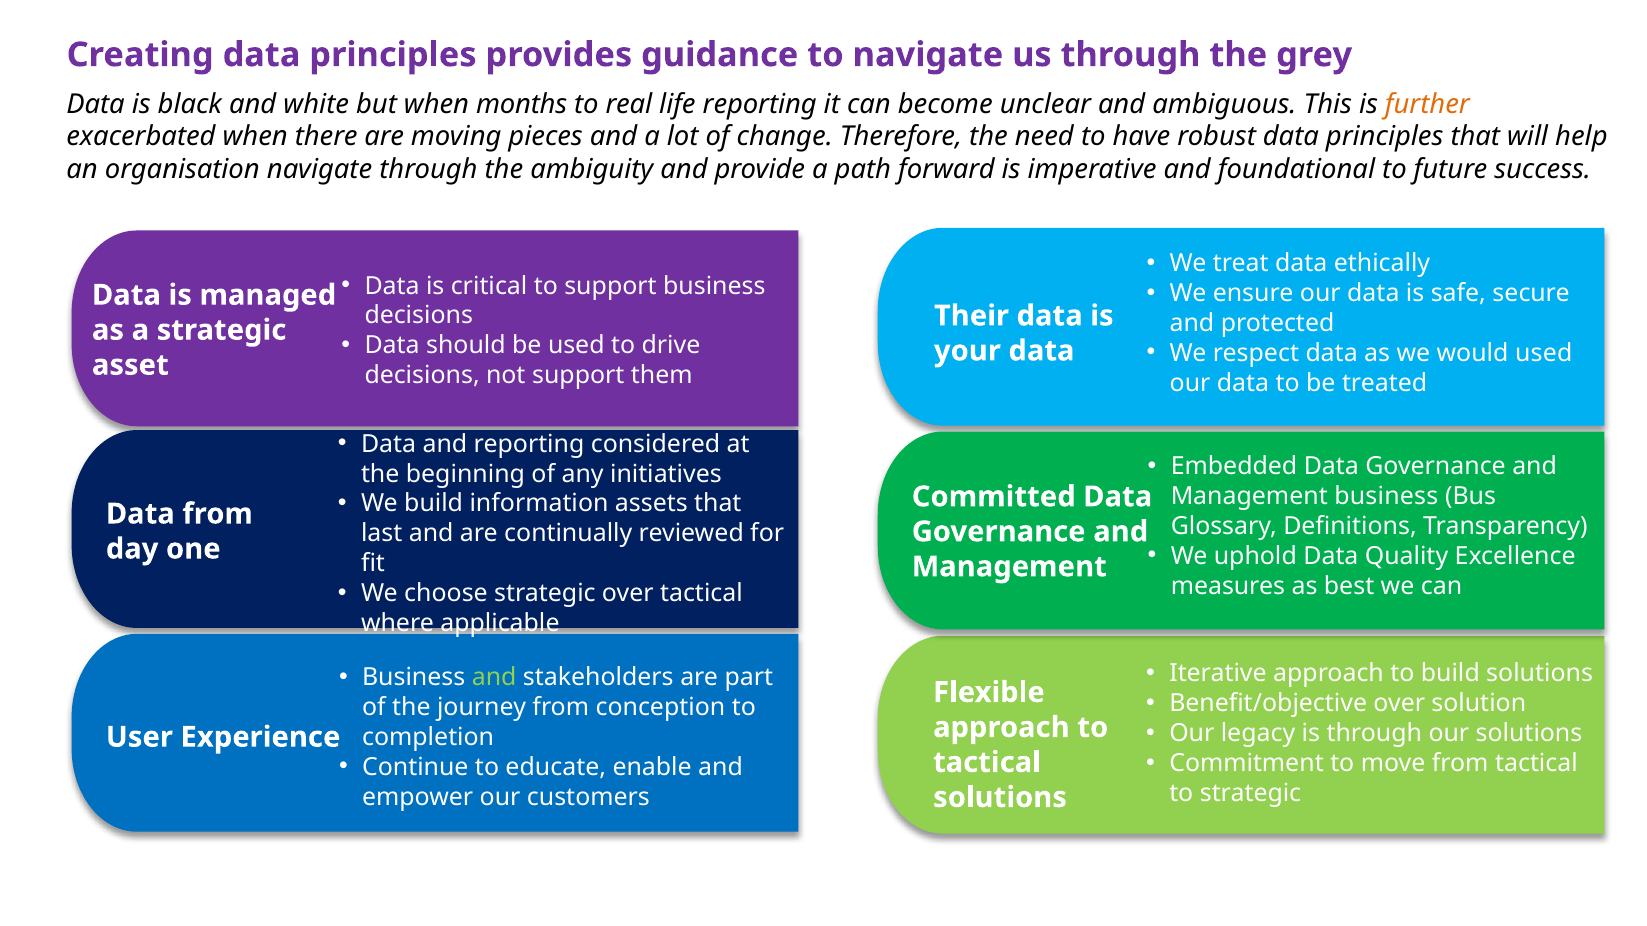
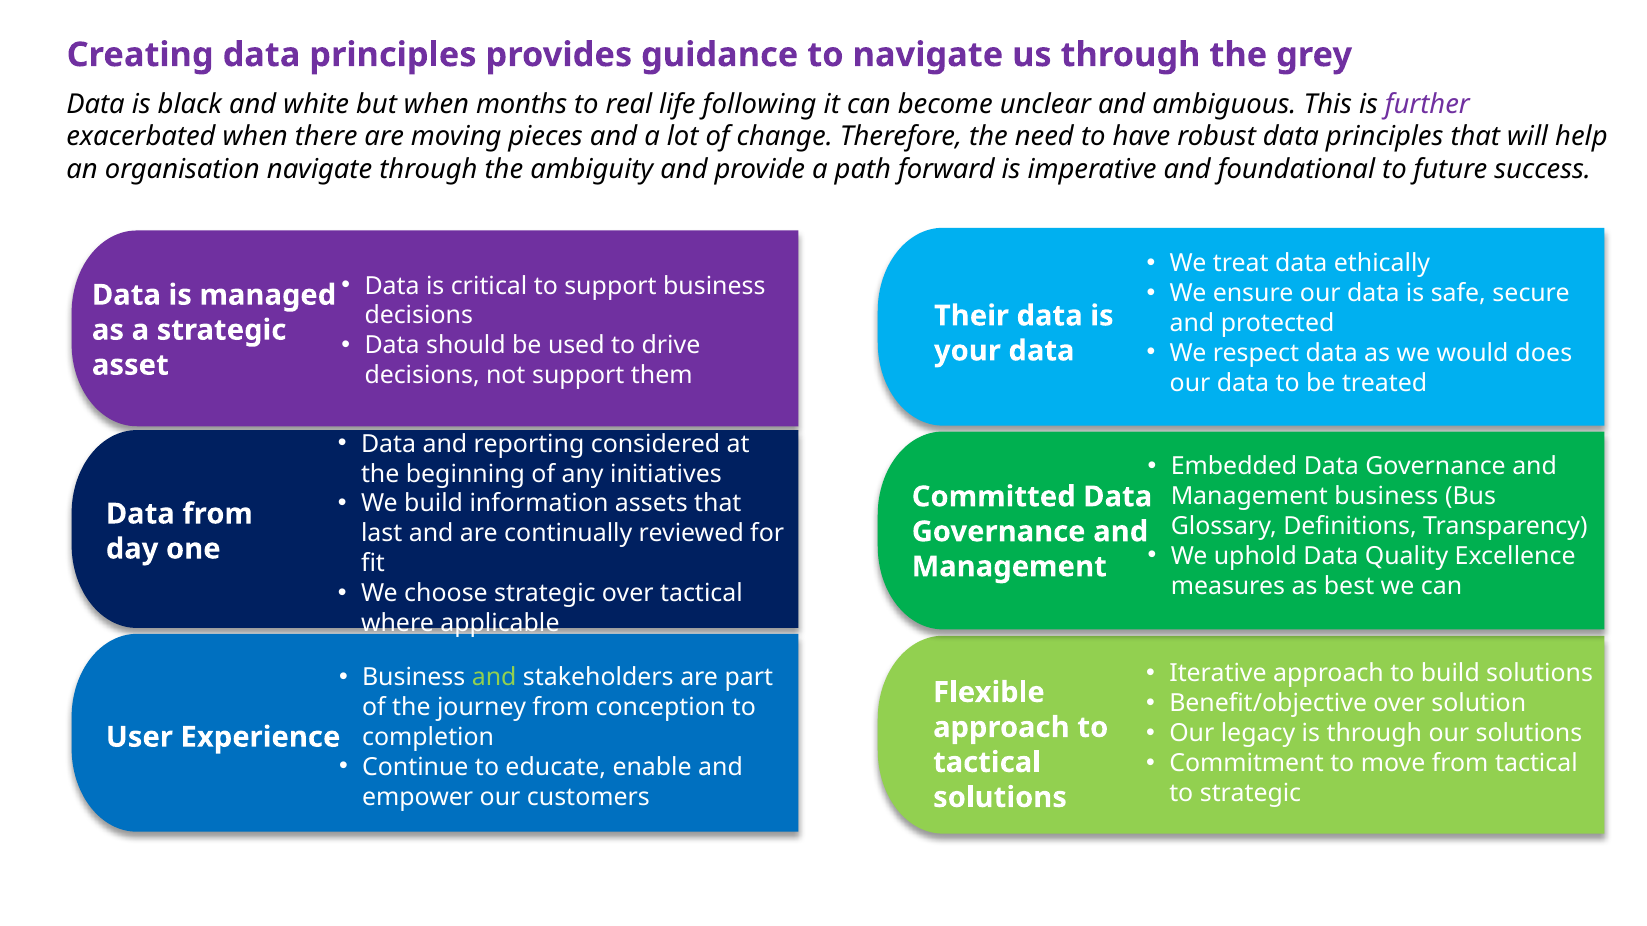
life reporting: reporting -> following (760, 104)
further colour: orange -> purple (1427, 104)
would used: used -> does (1544, 353)
